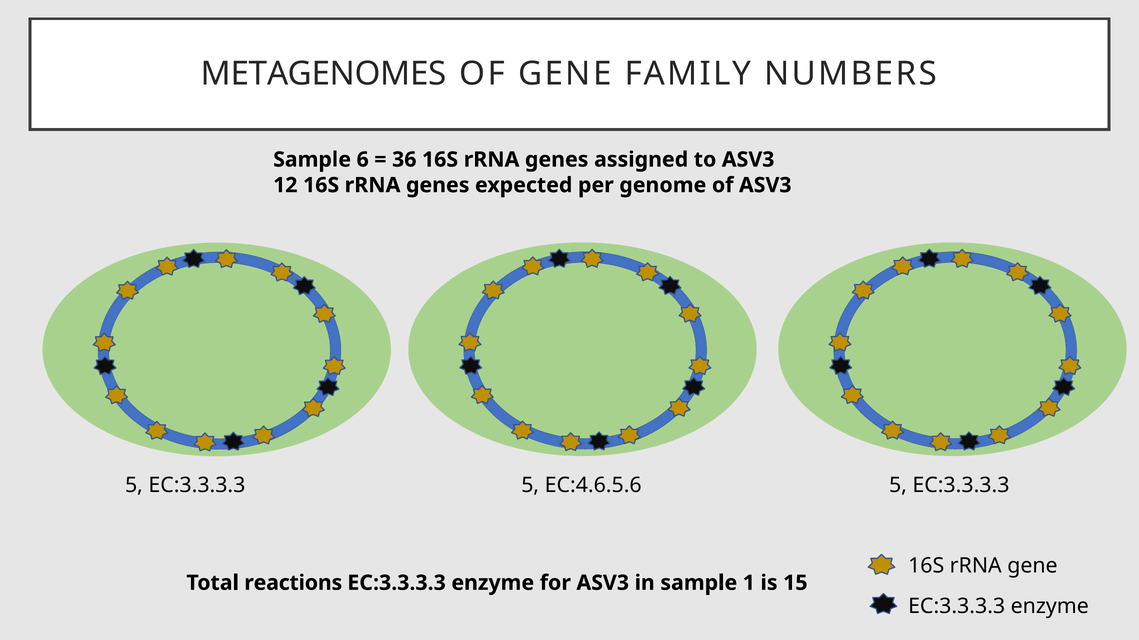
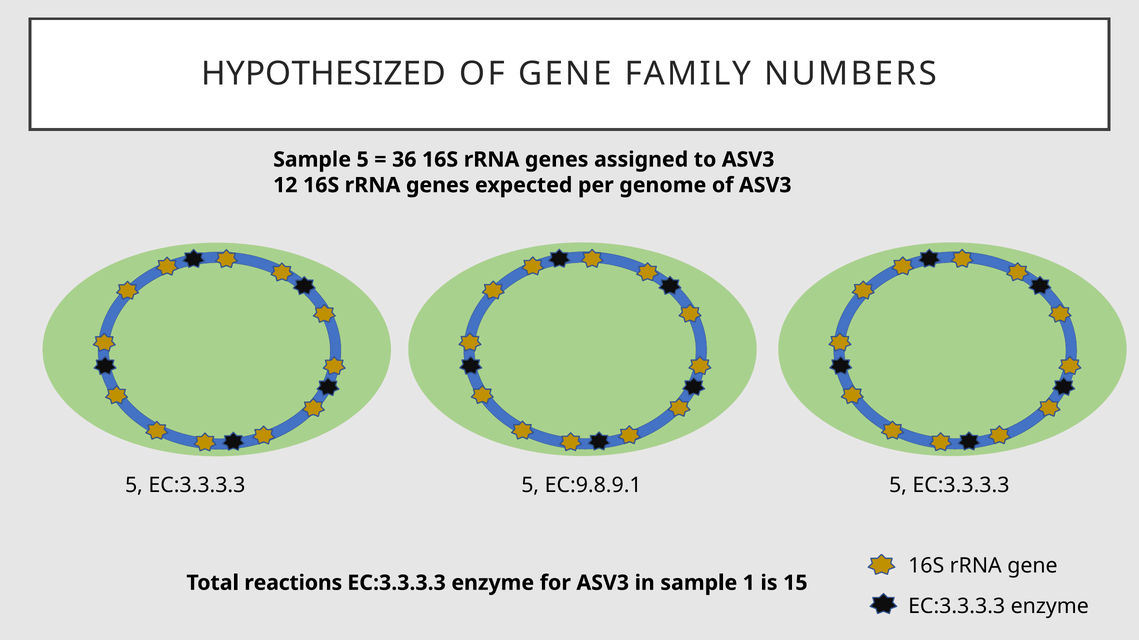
METAGENOMES: METAGENOMES -> HYPOTHESIZED (324, 74)
Sample 6: 6 -> 5 (363, 160)
EC:4.6.5.6: EC:4.6.5.6 -> EC:9.8.9.1 (593, 486)
